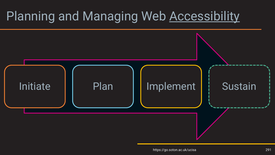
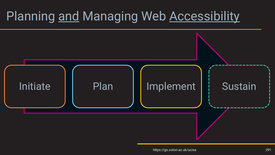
and underline: none -> present (69, 16)
